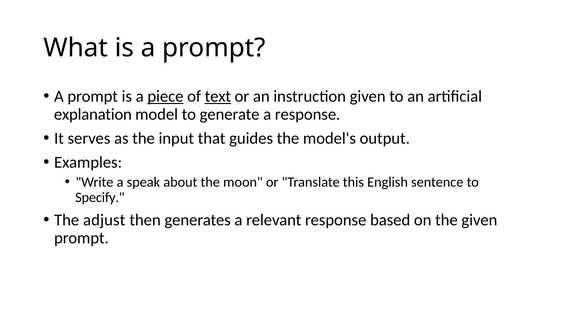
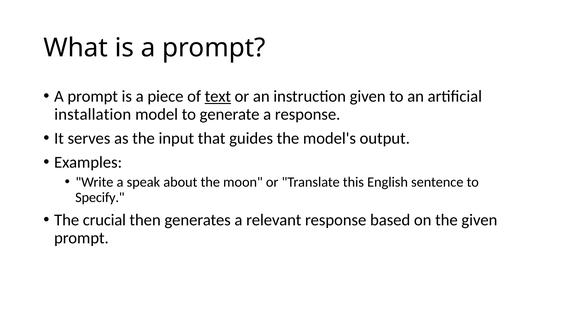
piece underline: present -> none (165, 96)
explanation: explanation -> installation (93, 114)
adjust: adjust -> crucial (104, 220)
